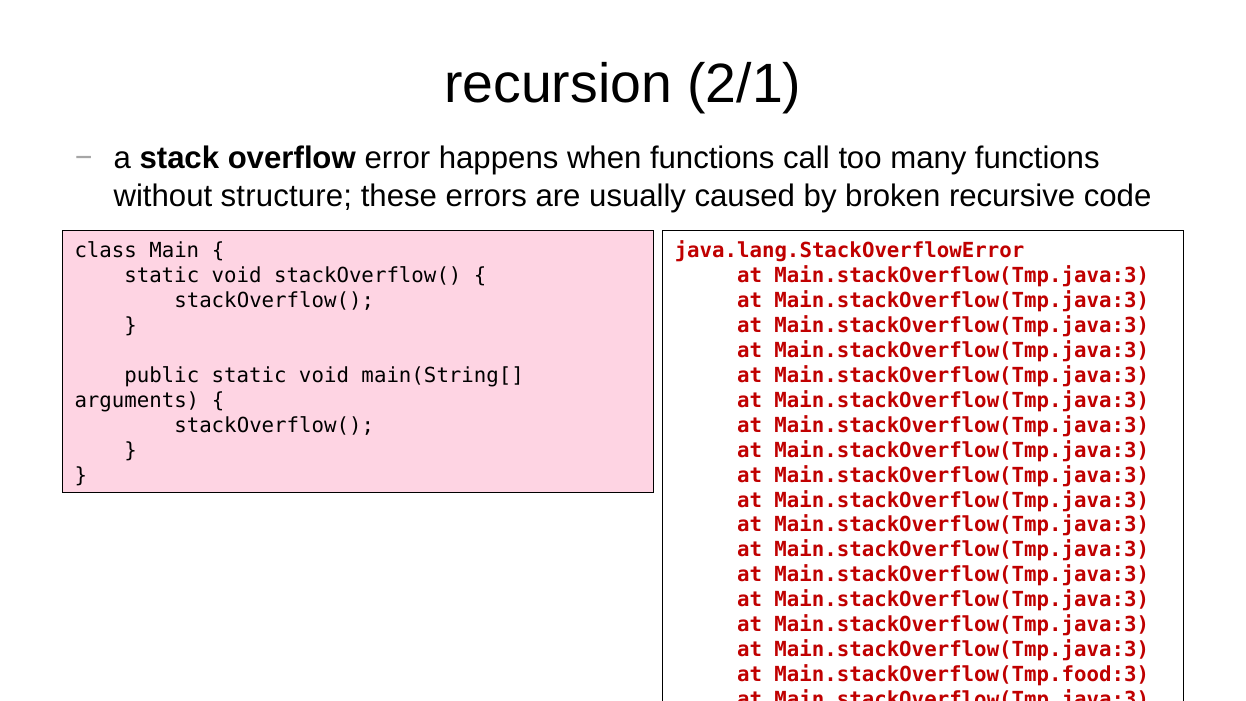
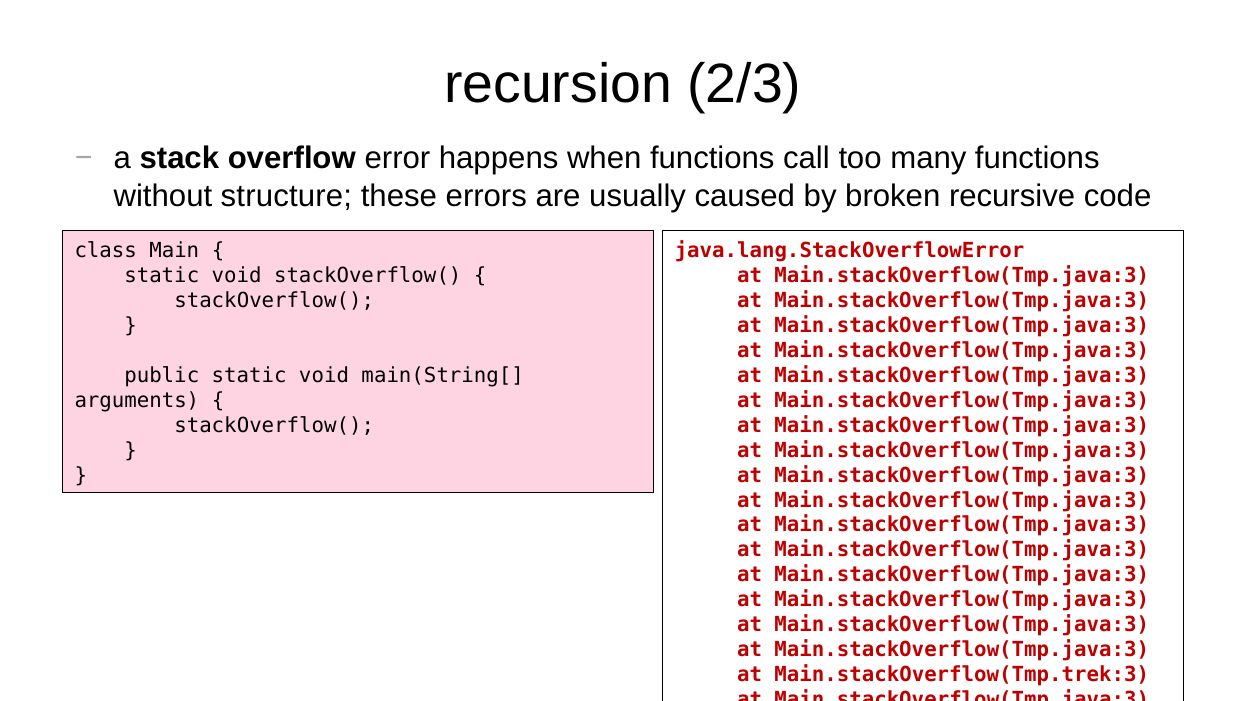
2/1: 2/1 -> 2/3 (744, 84)
Main.stackOverflow(Tmp.food:3: Main.stackOverflow(Tmp.food:3 -> Main.stackOverflow(Tmp.trek:3 (962, 675)
